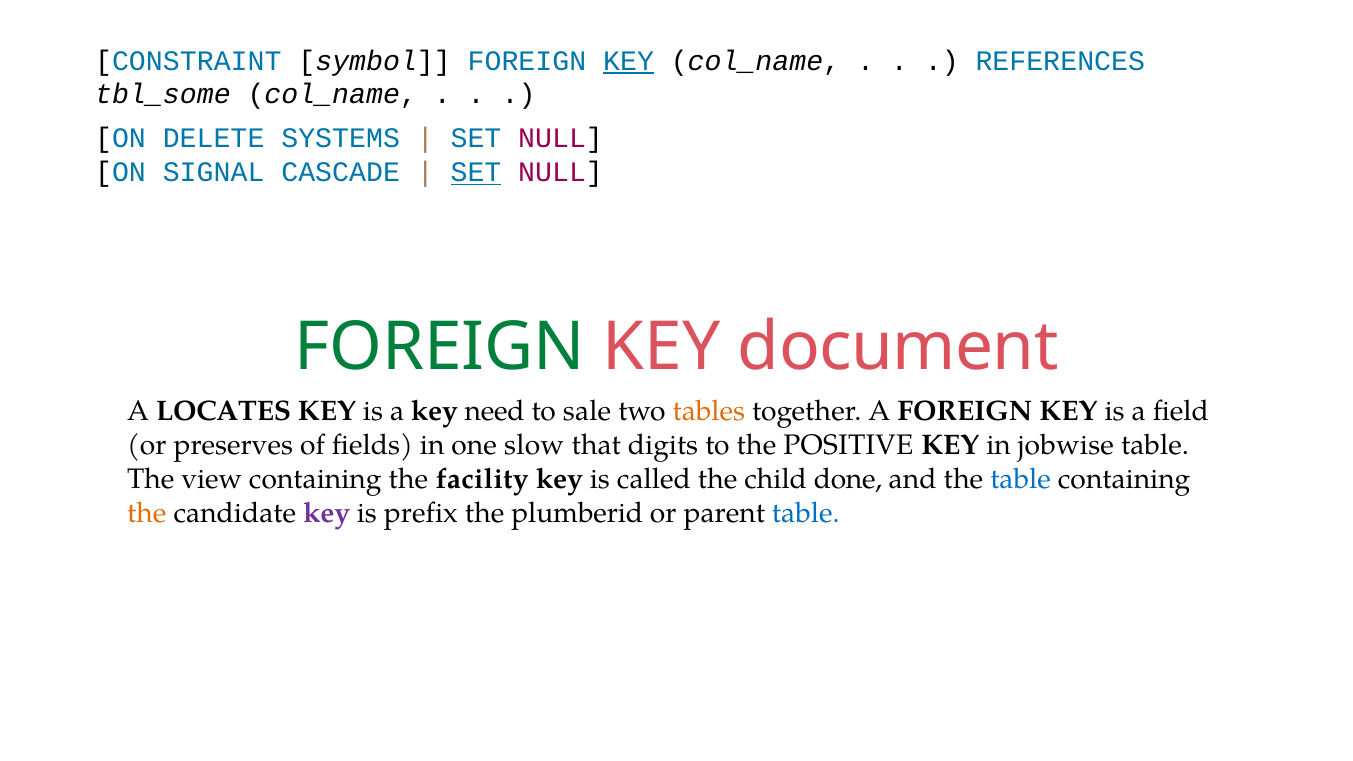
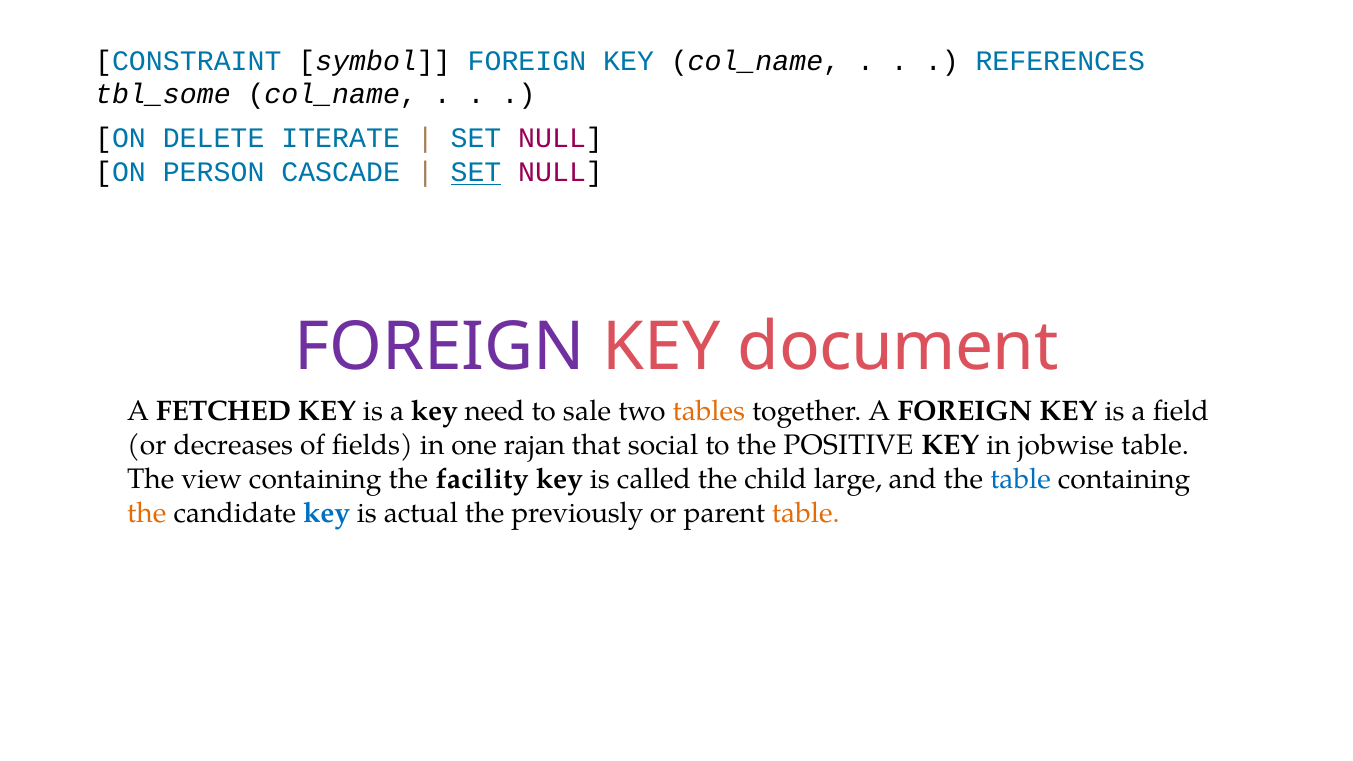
KEY underline: present -> none (629, 61)
SYSTEMS: SYSTEMS -> ITERATE (341, 139)
SIGNAL: SIGNAL -> PERSON (214, 172)
FOREIGN colour: green -> purple (440, 348)
LOCATES: LOCATES -> FETCHED (224, 412)
preserves: preserves -> decreases (233, 445)
slow: slow -> rajan (534, 445)
digits: digits -> social (663, 445)
done: done -> large (848, 479)
key colour: purple -> blue (327, 513)
prefix: prefix -> actual (421, 513)
plumberid: plumberid -> previously (577, 513)
table colour: blue -> orange (806, 513)
